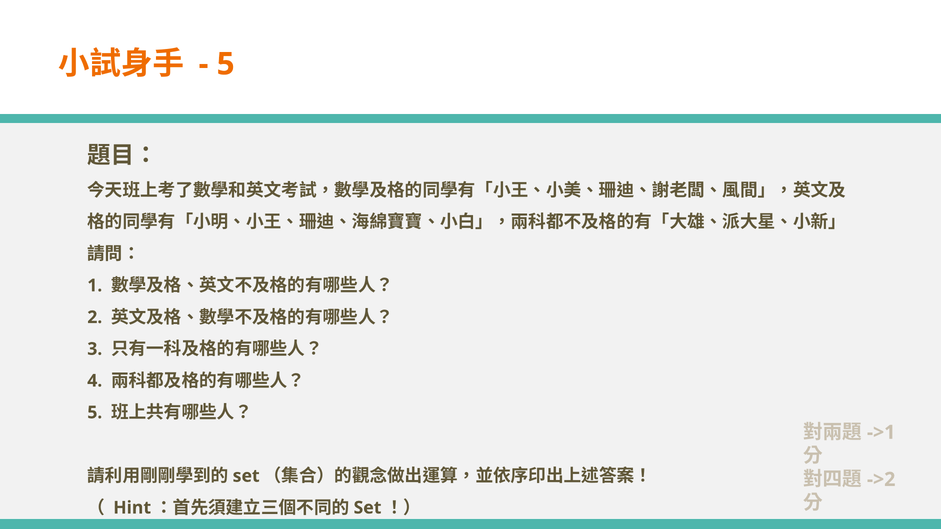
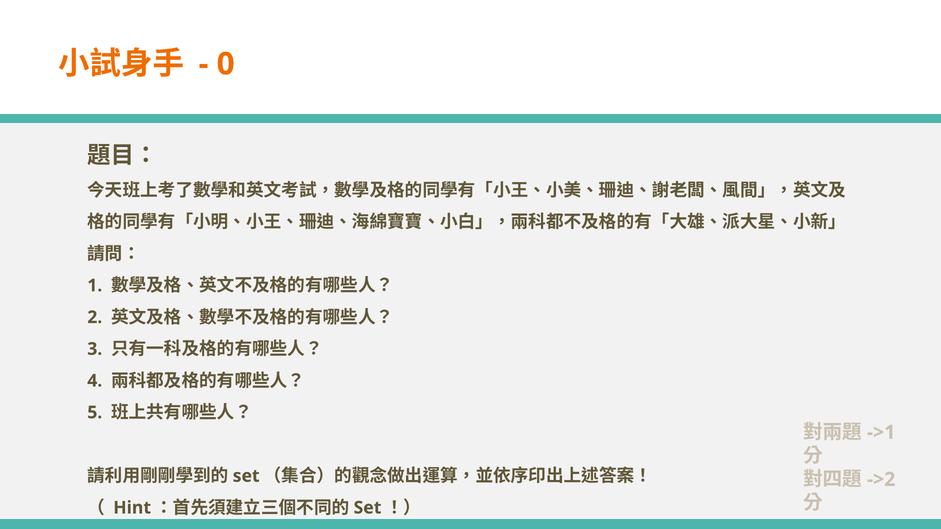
5: 5 -> 0 (226, 64)
